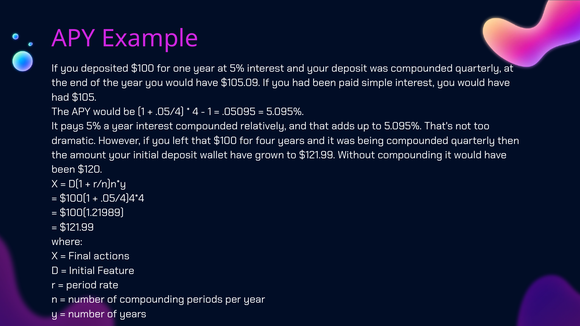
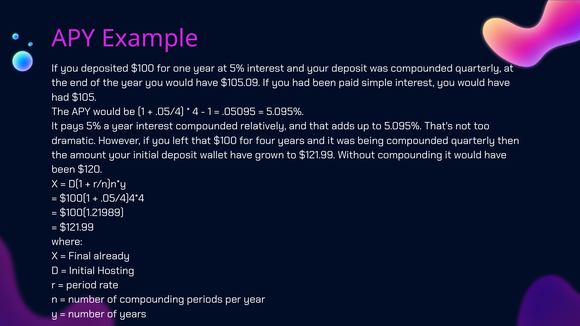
actions: actions -> already (112, 256)
Feature: Feature -> Hosting (116, 271)
